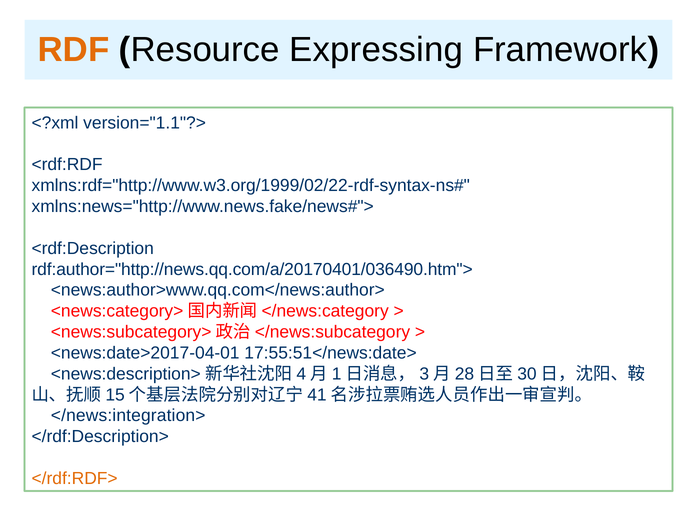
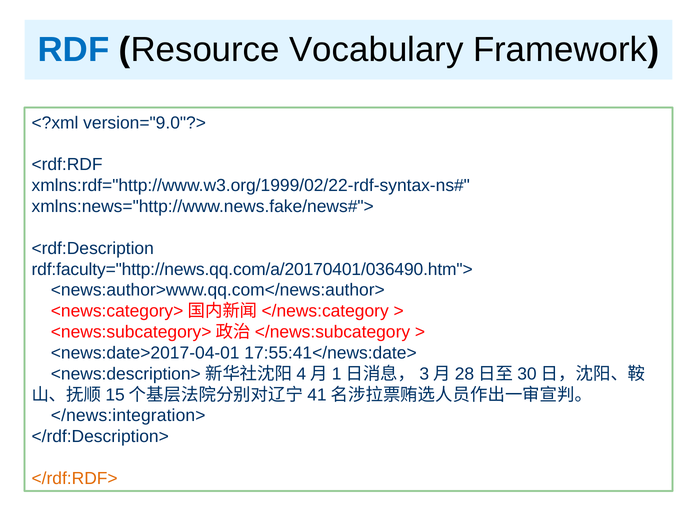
RDF colour: orange -> blue (74, 49)
Expressing: Expressing -> Vocabulary (376, 49)
version="1.1"?>: version="1.1"?> -> version="9.0"?> (145, 123)
rdf:author="http://news.qq.com/a/20170401/036490.htm">: rdf:author="http://news.qq.com/a/20170401/036490.htm"> -> rdf:faculty="http://news.qq.com/a/20170401/036490.htm"> (252, 269)
17:55:51</news:date>: 17:55:51</news:date> -> 17:55:41</news:date> (331, 353)
